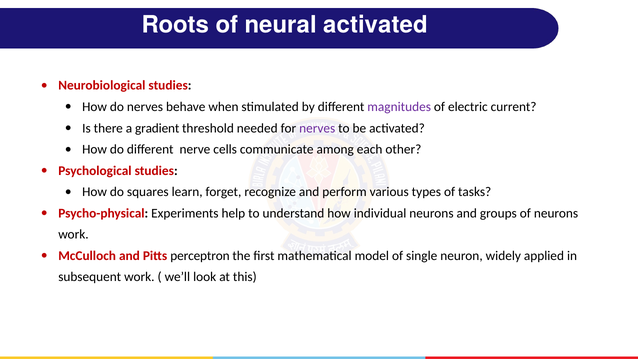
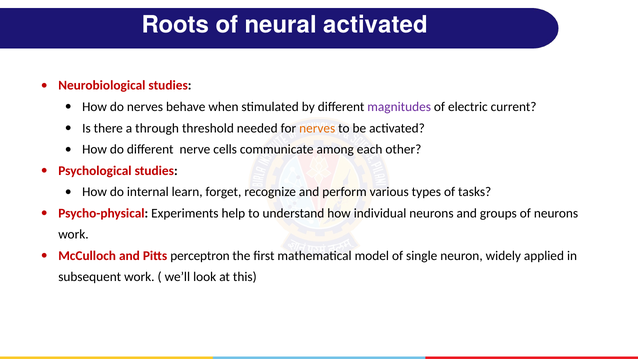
gradient: gradient -> through (157, 128)
nerves colour: purple -> orange (317, 128)
squares: squares -> internal (148, 192)
